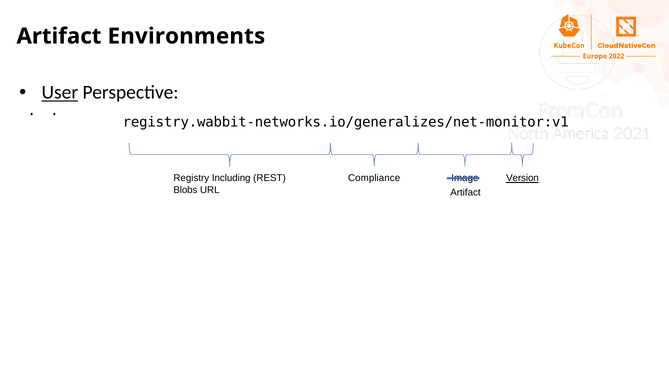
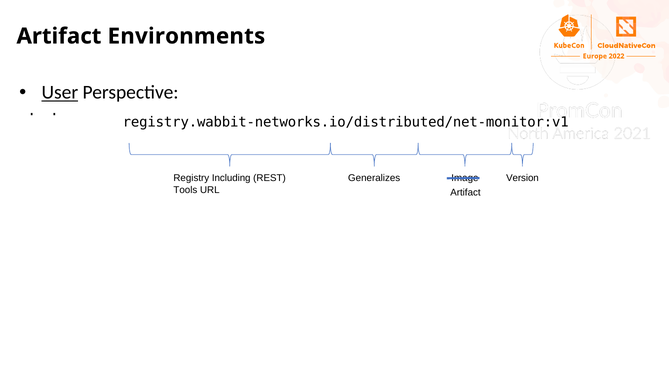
registry.wabbit-networks.io/generalizes/net-monitor:v1: registry.wabbit-networks.io/generalizes/net-monitor:v1 -> registry.wabbit-networks.io/distributed/net-monitor:v1 (346, 122)
Compliance: Compliance -> Generalizes (374, 178)
Version underline: present -> none (522, 178)
Blobs: Blobs -> Tools (185, 190)
